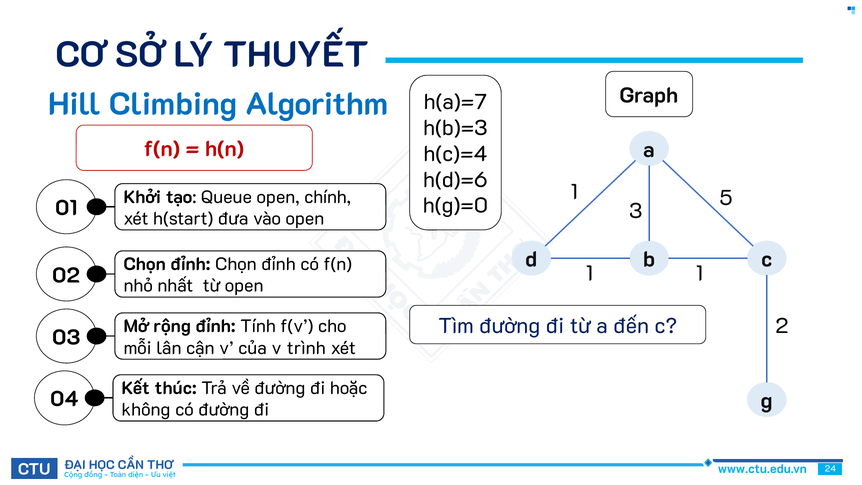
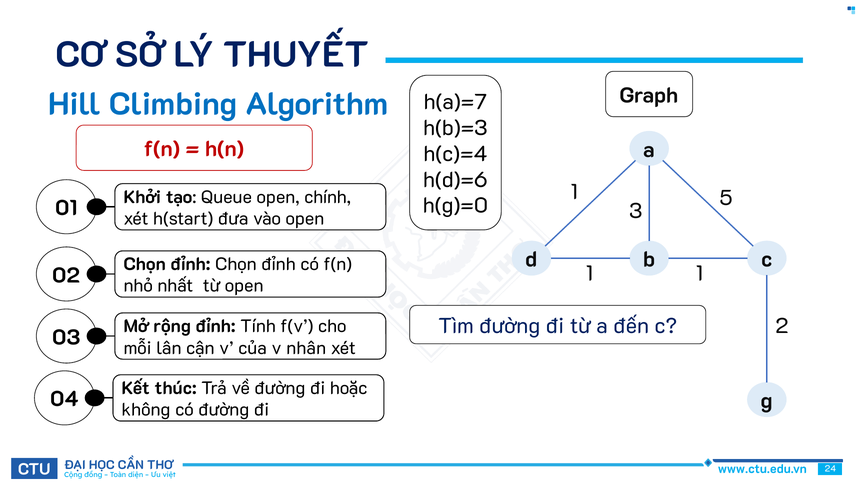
trình: trình -> nhân (306, 348)
